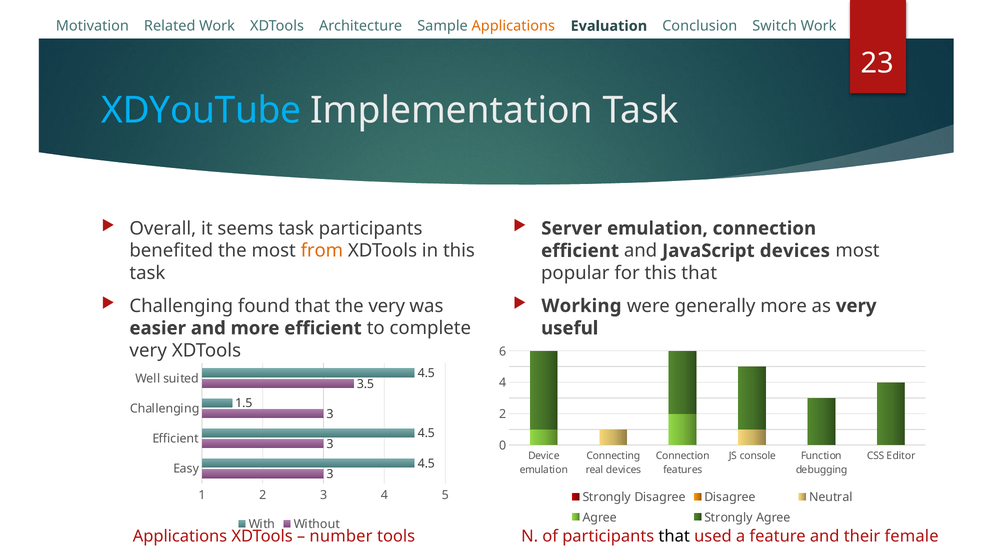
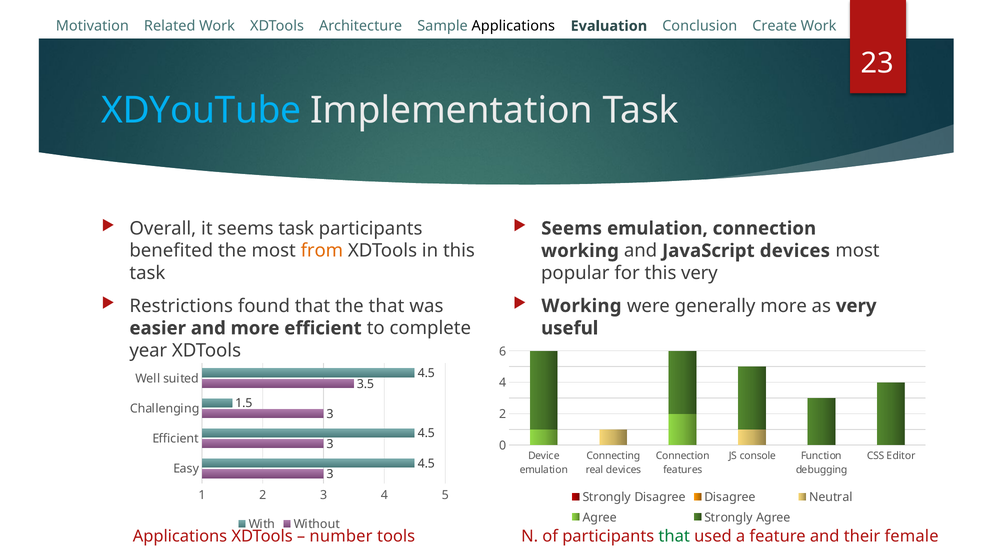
Applications colour: orange -> black (513, 26)
Switch: Switch -> Create (775, 26)
Server: Server -> Seems (572, 228)
efficient: efficient -> working (580, 251)
this that: that -> very (699, 273)
Challenging: Challenging -> Restrictions (181, 306)
the very: very -> that (387, 306)
very: very -> year (148, 350)
that colour: black -> green (674, 536)
